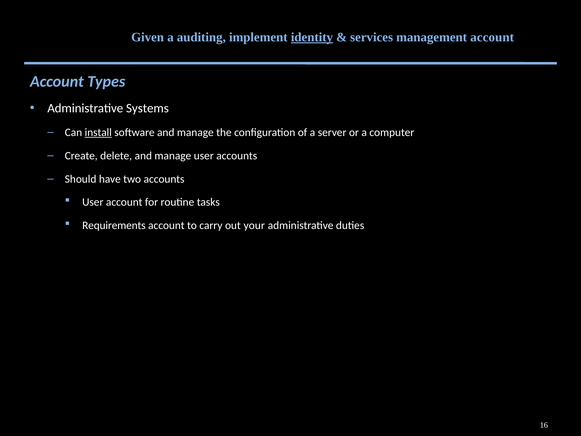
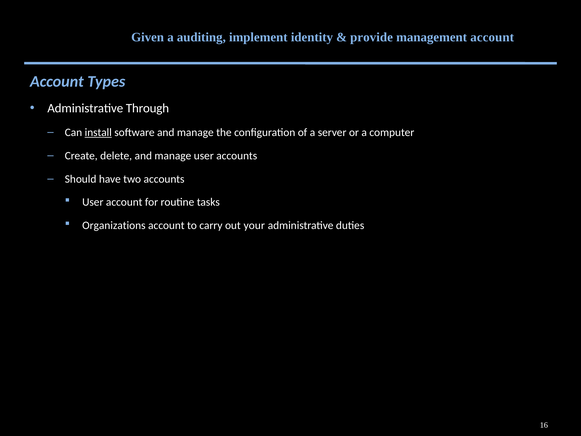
identity underline: present -> none (312, 37)
services: services -> provide (372, 37)
Systems: Systems -> Through (147, 108)
Requirements: Requirements -> Organizations (114, 225)
